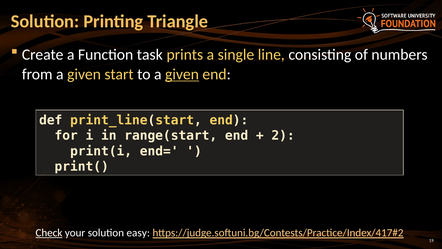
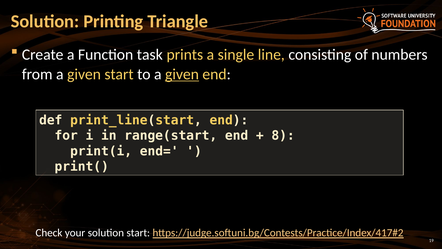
2: 2 -> 8 (283, 136)
Check underline: present -> none (49, 233)
solution easy: easy -> start (138, 233)
